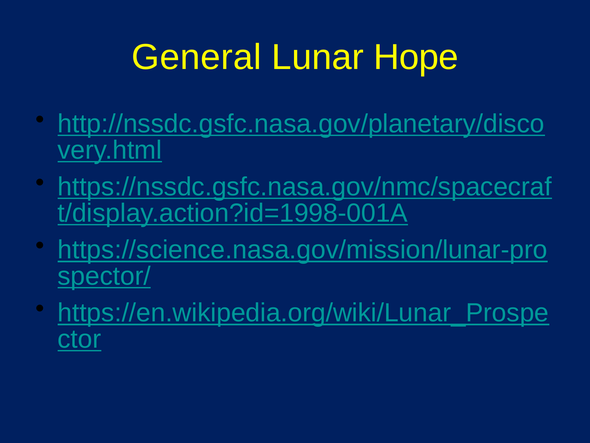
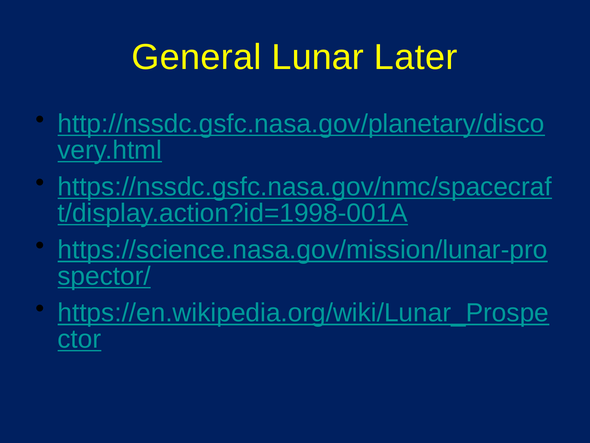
Hope: Hope -> Later (416, 57)
